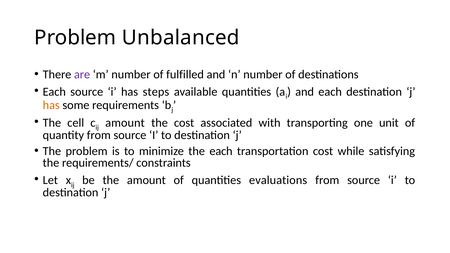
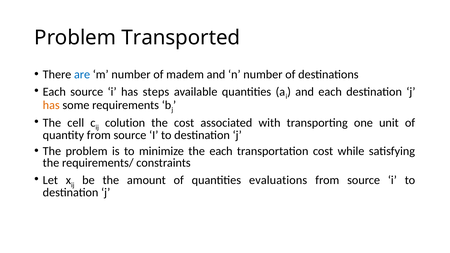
Unbalanced: Unbalanced -> Transported (181, 38)
are colour: purple -> blue (82, 75)
fulfilled: fulfilled -> madem (185, 75)
amount: amount -> colution (125, 123)
